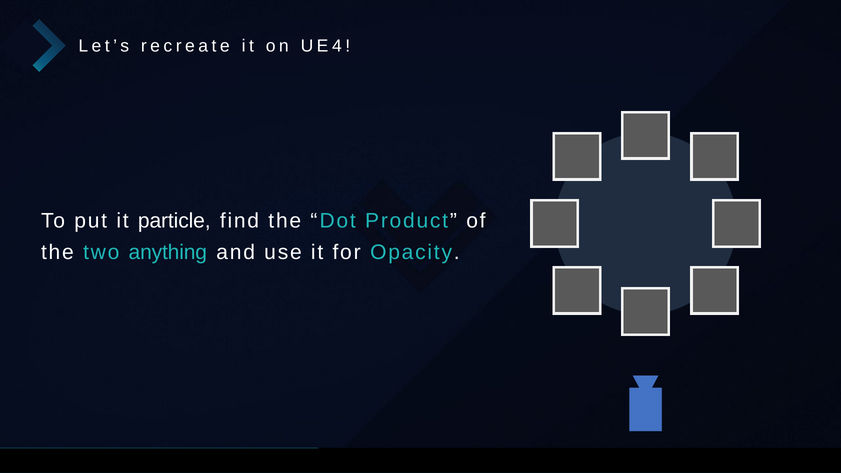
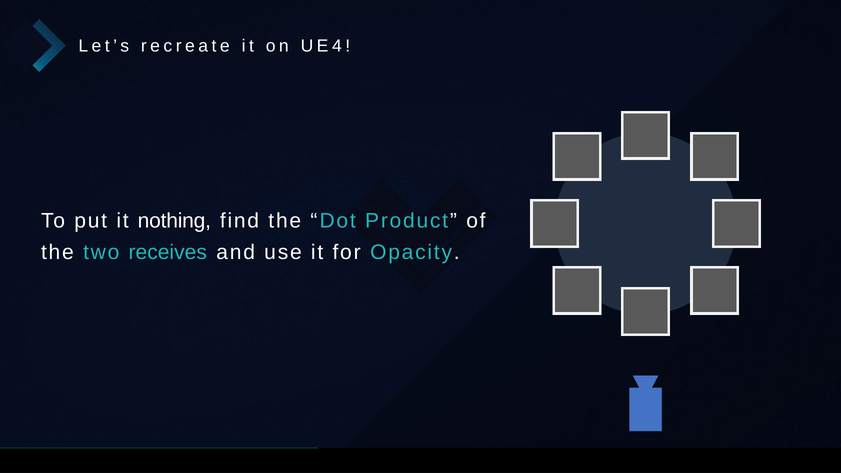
particle: particle -> nothing (174, 221)
anything: anything -> receives (168, 252)
